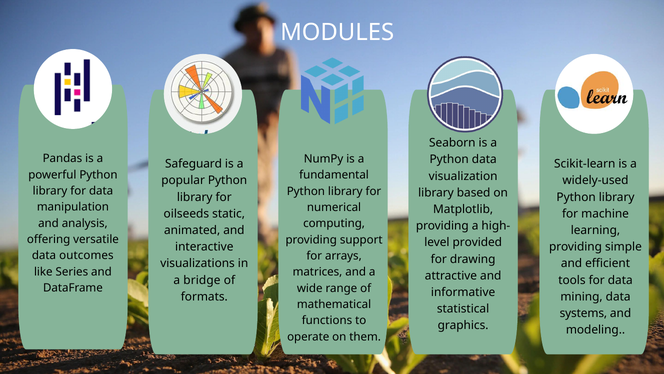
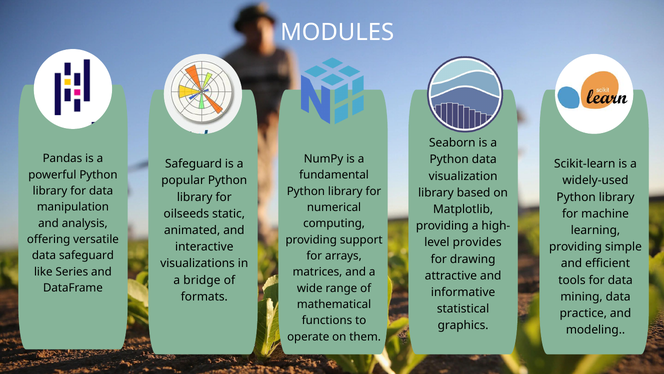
provided: provided -> provides (477, 242)
data outcomes: outcomes -> safeguard (86, 255)
systems: systems -> practice (583, 313)
